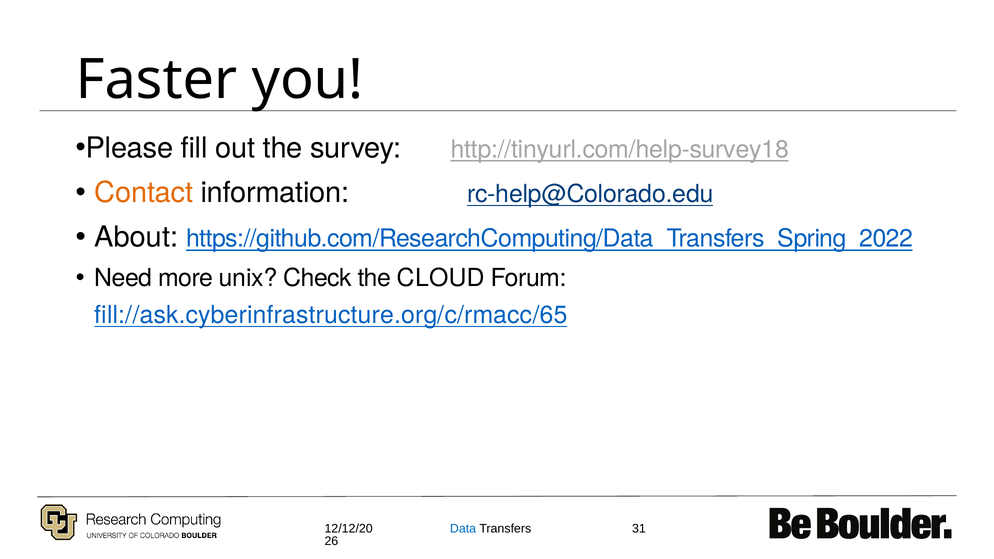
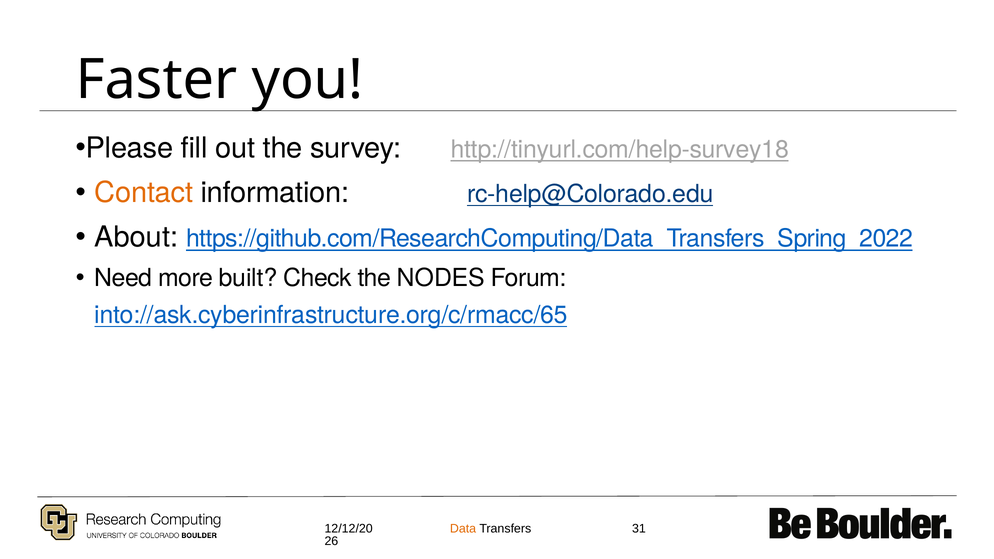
unix: unix -> built (248, 278)
CLOUD: CLOUD -> NODES (441, 278)
fill://ask.cyberinfrastructure.org/c/rmacc/65: fill://ask.cyberinfrastructure.org/c/rmacc/65 -> into://ask.cyberinfrastructure.org/c/rmacc/65 (331, 315)
Data colour: blue -> orange (463, 529)
